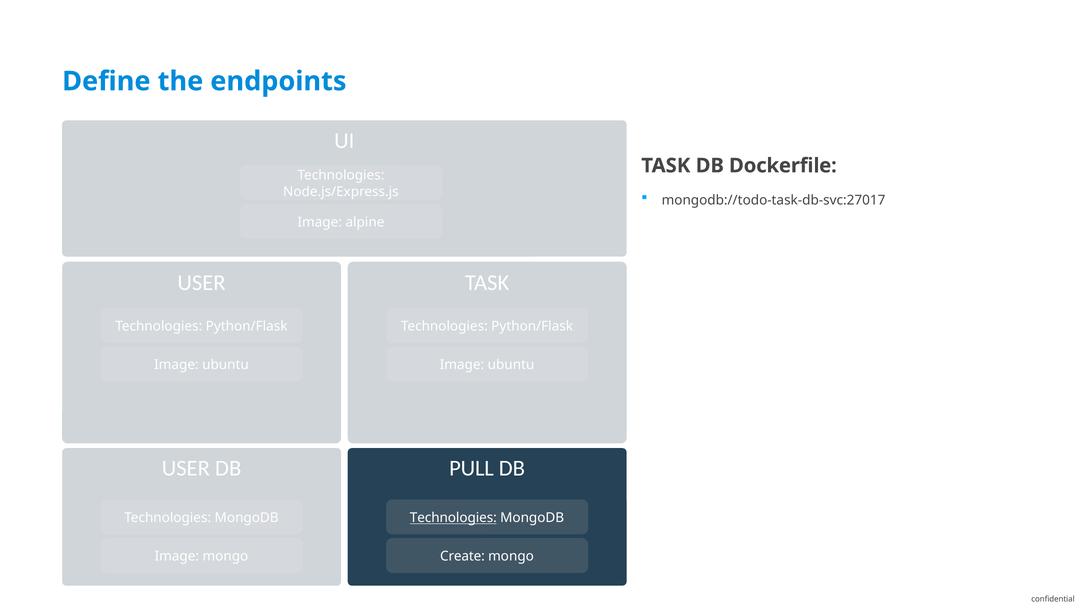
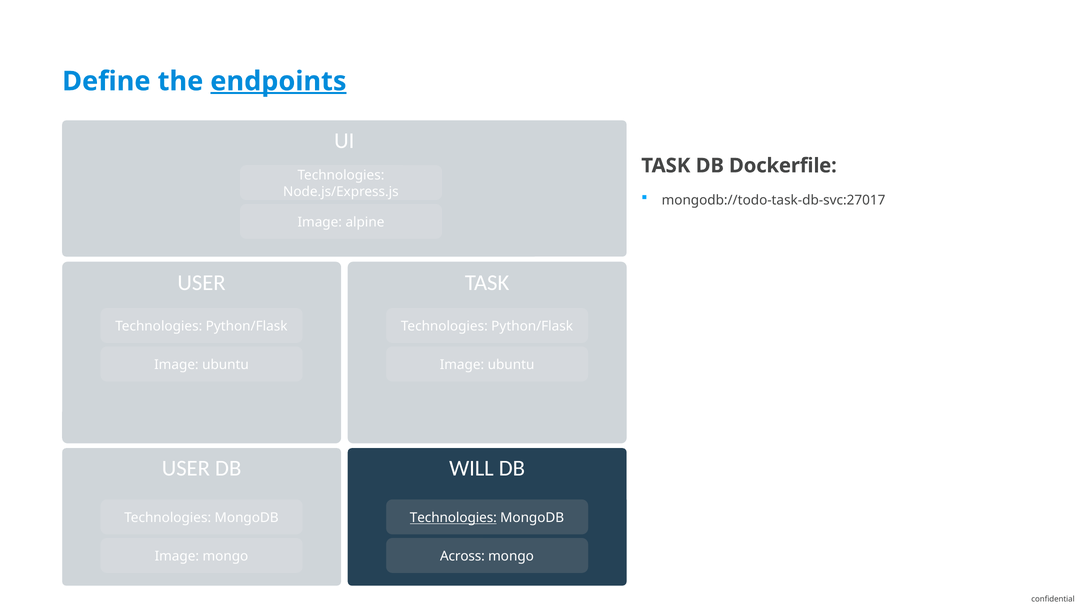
endpoints underline: none -> present (278, 81)
PULL: PULL -> WILL (471, 468)
Create: Create -> Across (462, 556)
